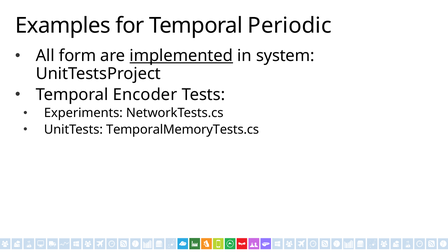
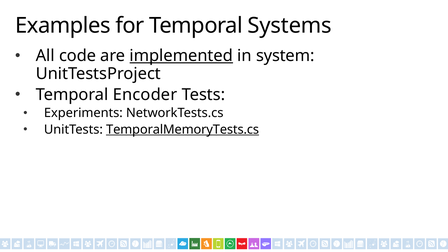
Periodic: Periodic -> Systems (290, 26)
form: form -> code (78, 56)
TemporalMemoryTests.cs underline: none -> present (183, 129)
